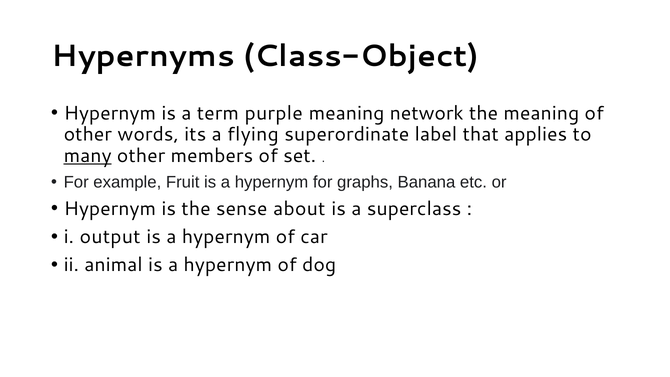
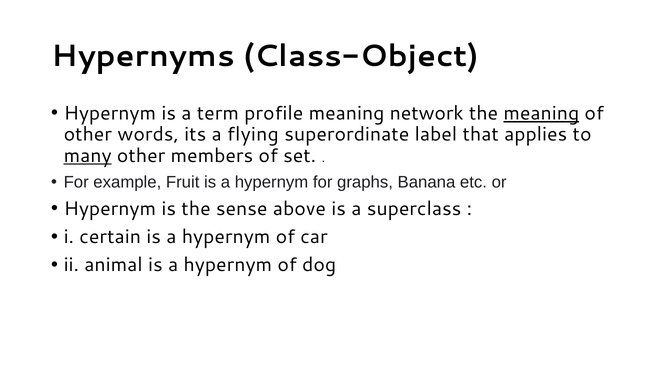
purple: purple -> profile (274, 113)
meaning underline: none -> present (541, 113)
about: about -> above (299, 209)
output: output -> certain (110, 237)
